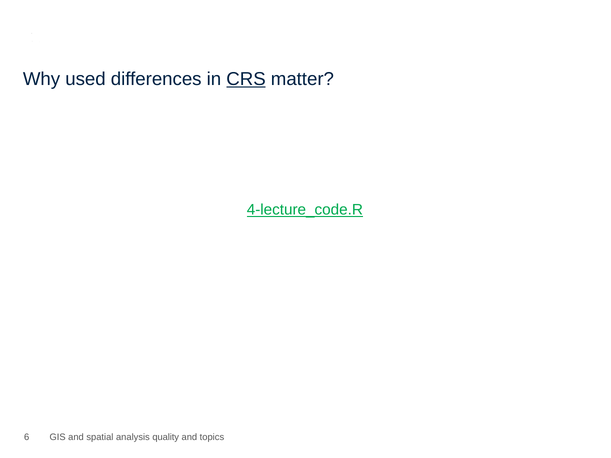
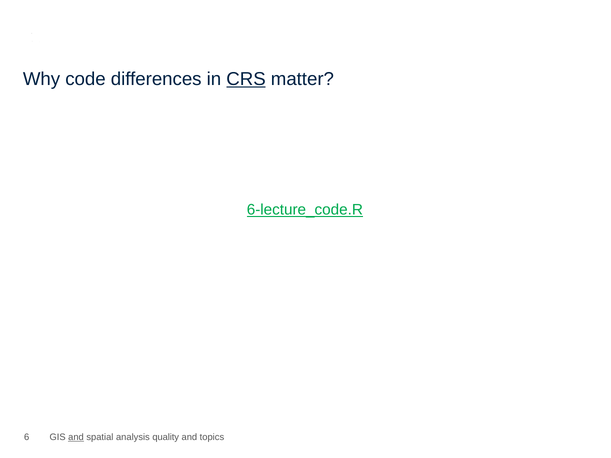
used: used -> code (85, 79)
4-lecture_code.R: 4-lecture_code.R -> 6-lecture_code.R (305, 210)
and underline: none -> present (76, 438)
